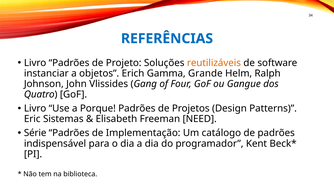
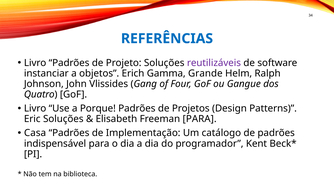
reutilizáveis colour: orange -> purple (214, 63)
Eric Sistemas: Sistemas -> Soluções (63, 119)
Freeman NEED: NEED -> PARA (200, 119)
Série: Série -> Casa (35, 133)
